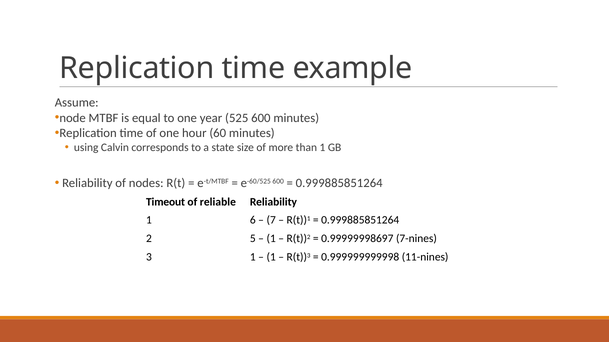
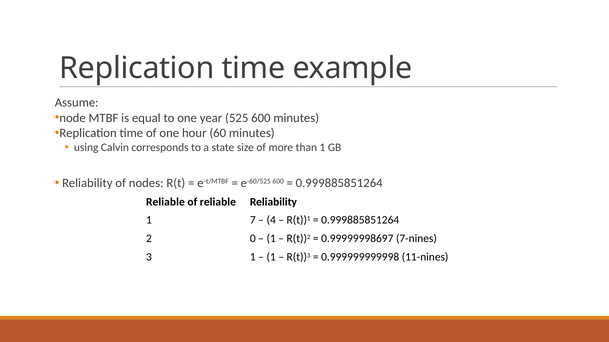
Timeout: Timeout -> Reliable (165, 202)
6: 6 -> 7 (253, 221)
7: 7 -> 4 (271, 221)
5: 5 -> 0 (253, 239)
